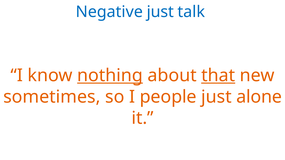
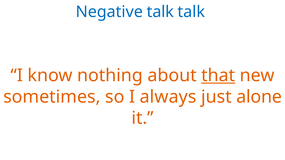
Negative just: just -> talk (160, 12)
nothing underline: present -> none (110, 76)
people: people -> always (168, 97)
